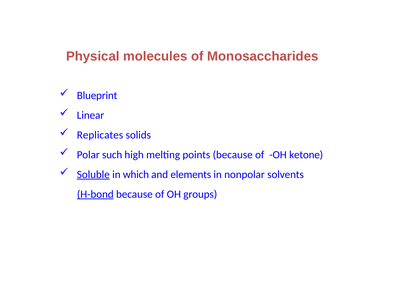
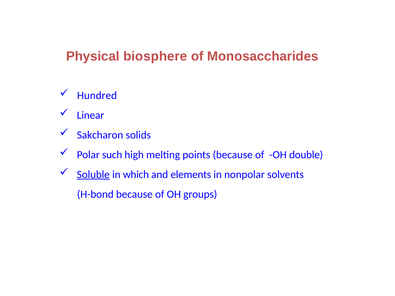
molecules: molecules -> biosphere (155, 56)
Blueprint: Blueprint -> Hundred (97, 96)
Replicates: Replicates -> Sakcharon (100, 135)
ketone: ketone -> double (306, 155)
H-bond underline: present -> none (95, 194)
